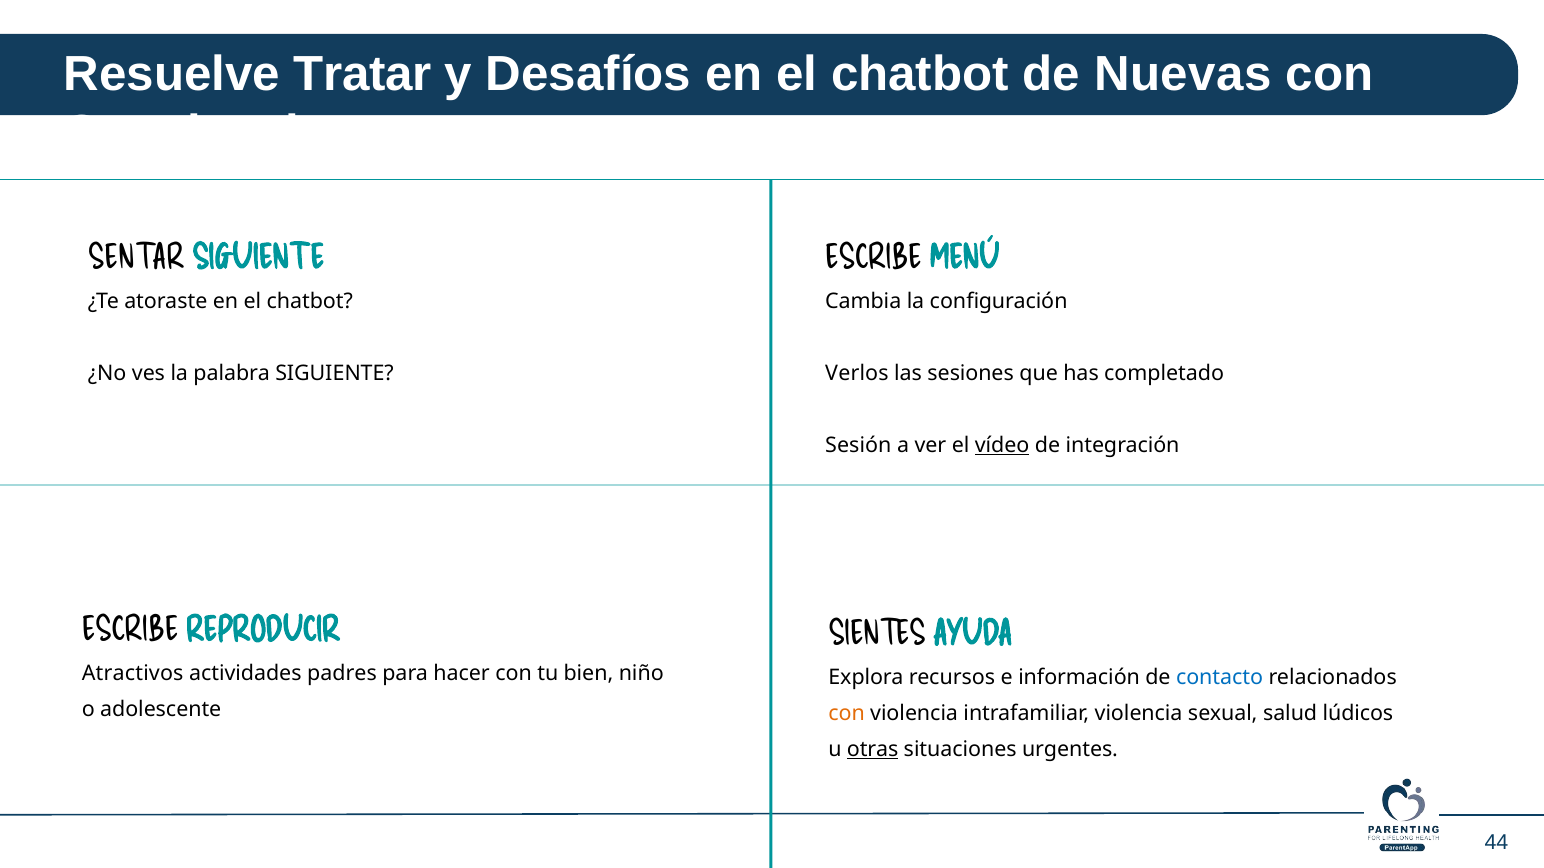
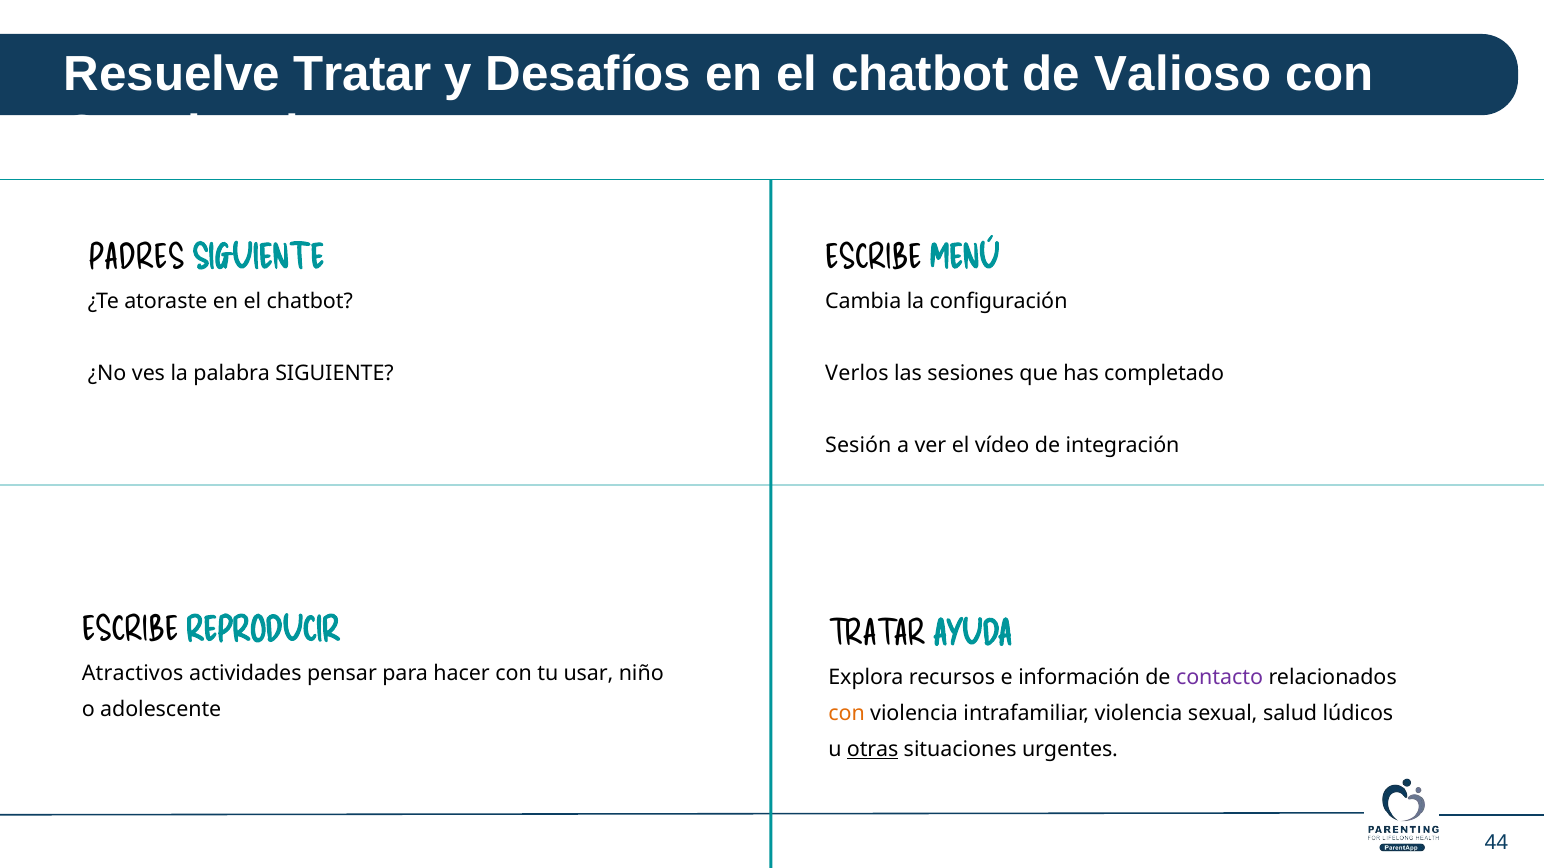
Nuevas: Nuevas -> Valioso (1183, 74)
SENTAR: SENTAR -> PADRES (136, 258)
vídeo underline: present -> none (1002, 446)
SIENTES: SIENTES -> TRATAR (877, 634)
padres: padres -> pensar (342, 674)
bien: bien -> usar (588, 674)
contacto colour: blue -> purple (1220, 678)
